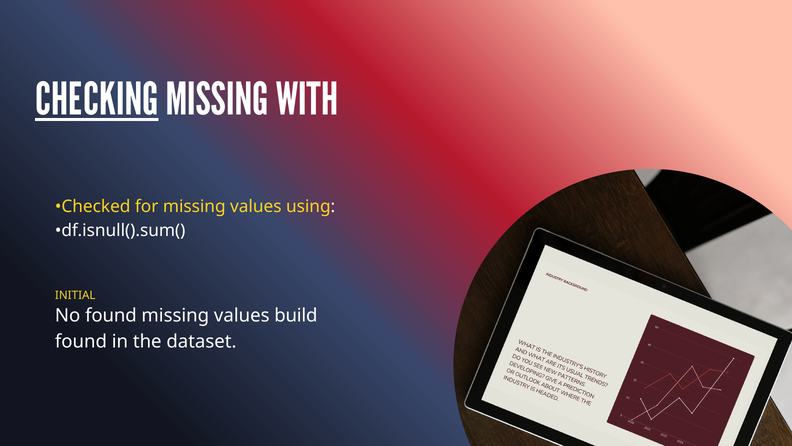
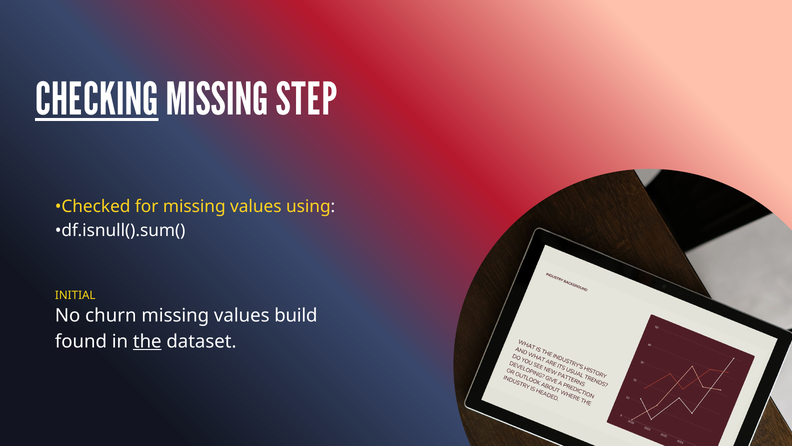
WITH: WITH -> STEP (307, 100)
No found: found -> churn (111, 315)
the underline: none -> present (147, 341)
